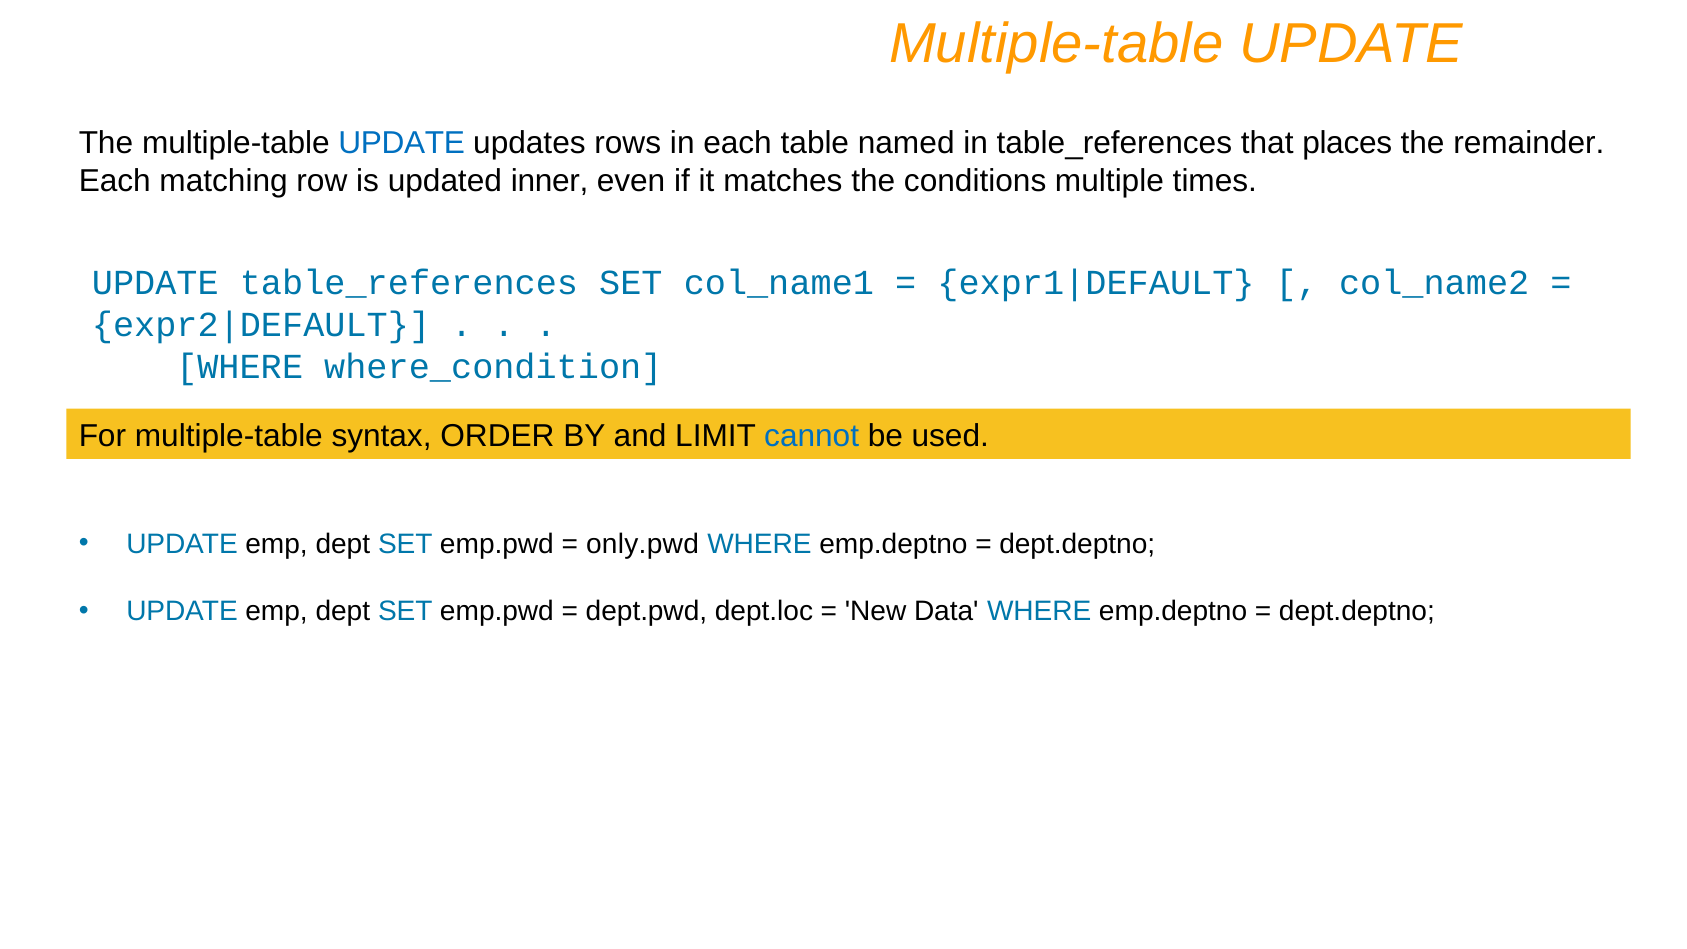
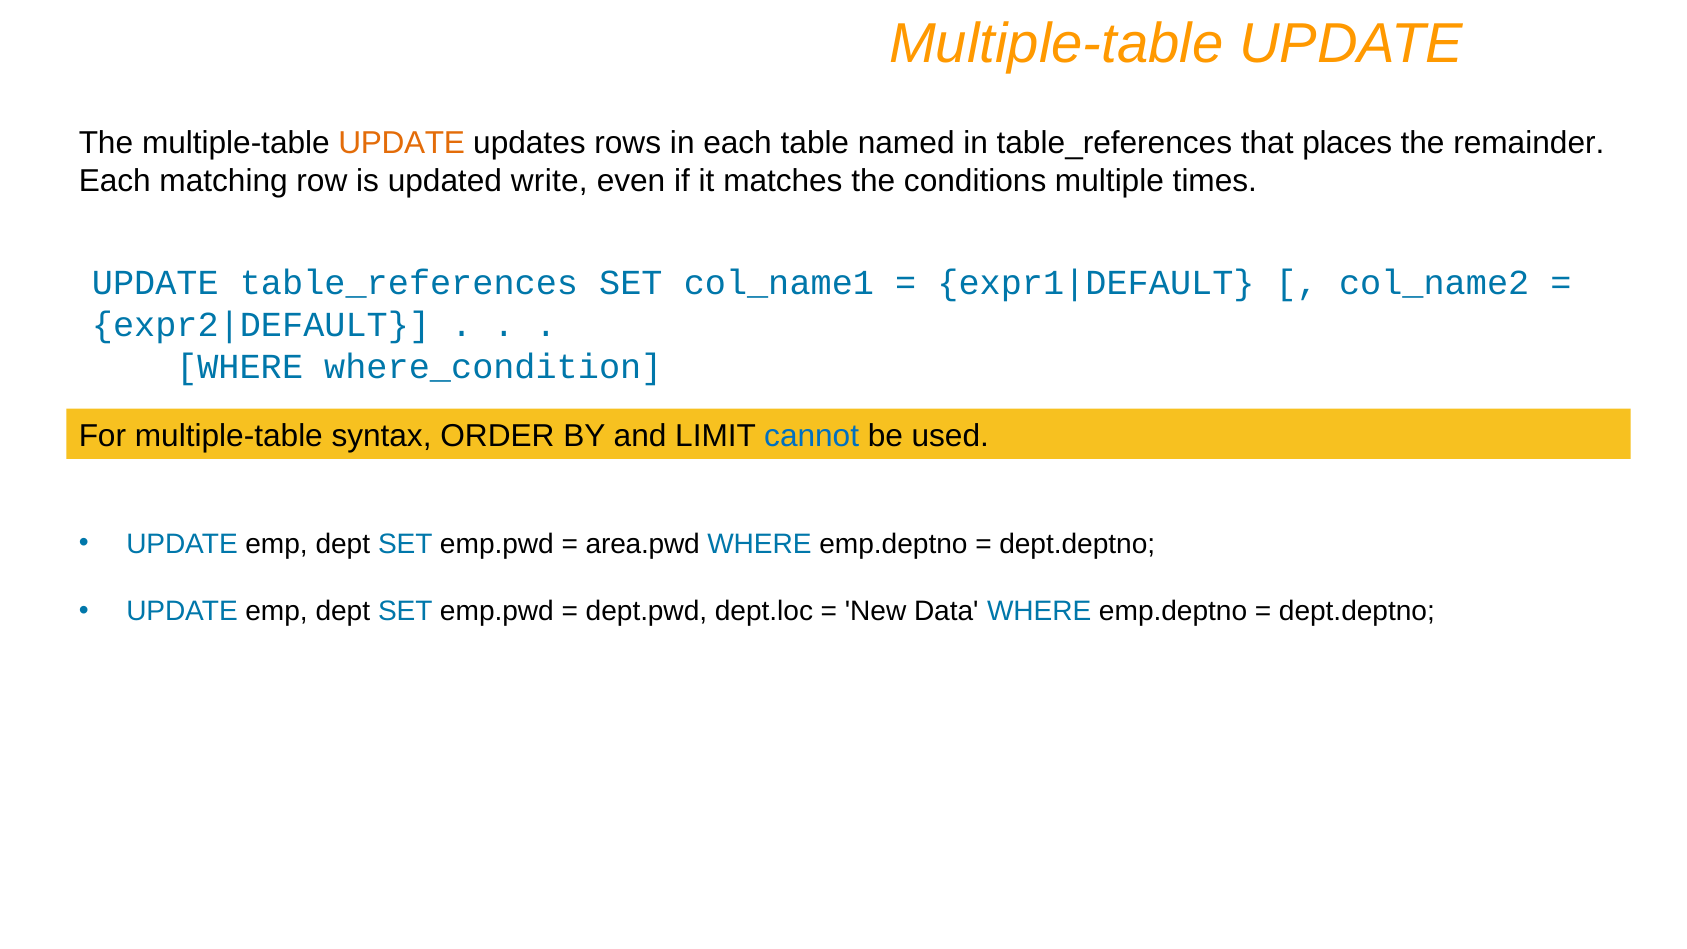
UPDATE colour: blue -> orange (402, 143)
inner: inner -> write (549, 181)
only.pwd: only.pwd -> area.pwd (643, 544)
